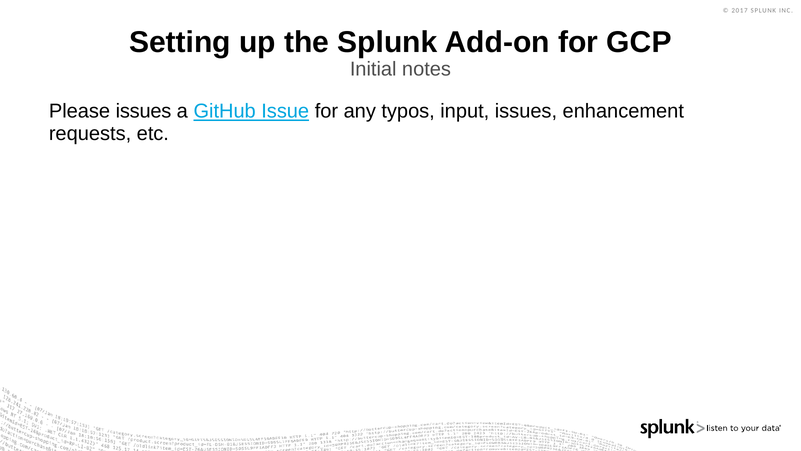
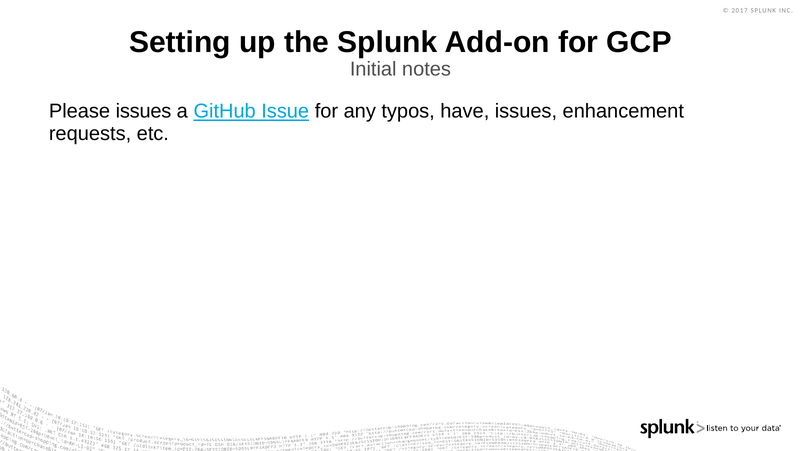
input: input -> have (465, 111)
